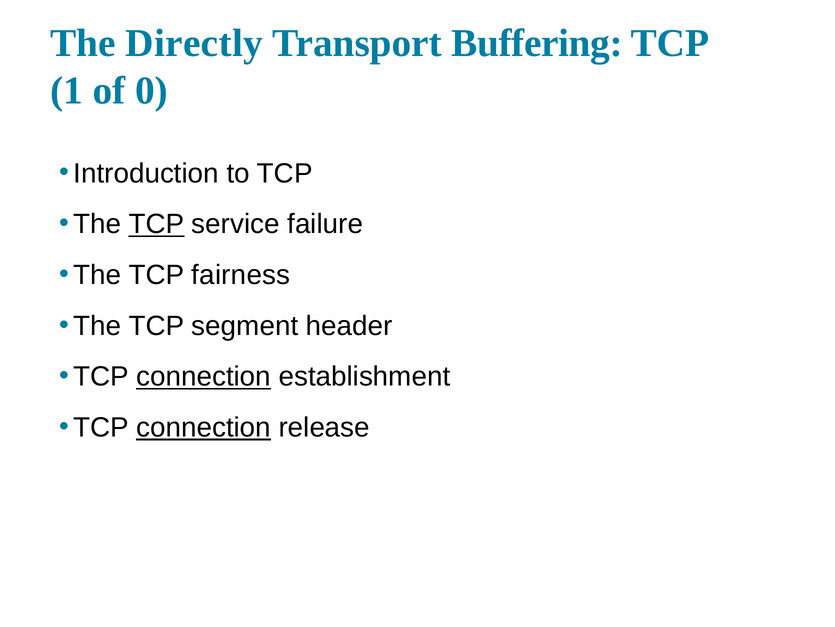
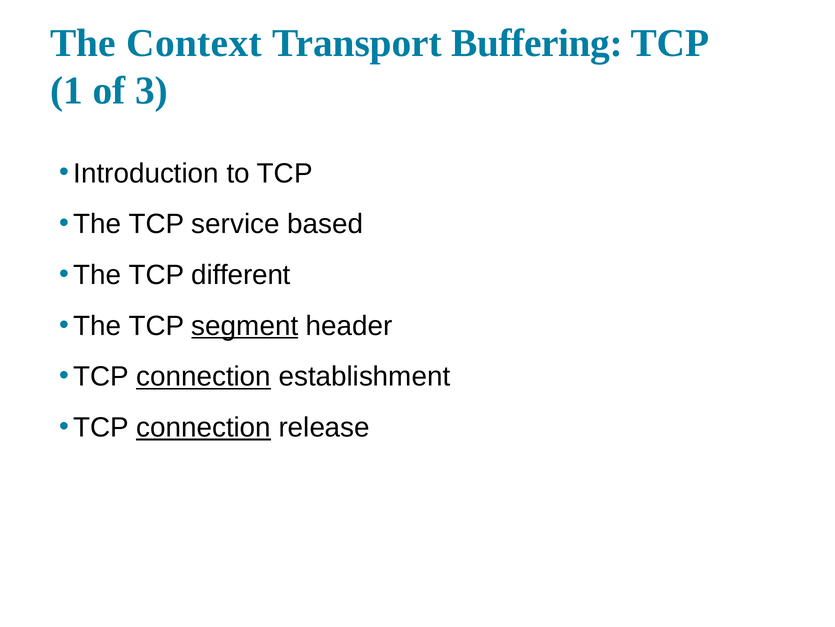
Directly: Directly -> Context (194, 43)
0: 0 -> 3 (152, 91)
TCP underline: present -> none (156, 224)
failure: failure -> based (325, 224)
fairness: fairness -> different (241, 275)
segment underline: none -> present (245, 326)
